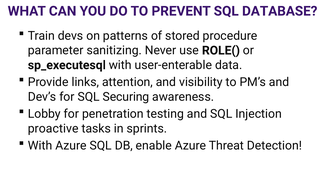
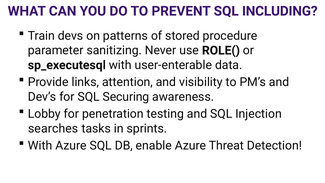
DATABASE: DATABASE -> INCLUDING (280, 11)
proactive: proactive -> searches (53, 128)
